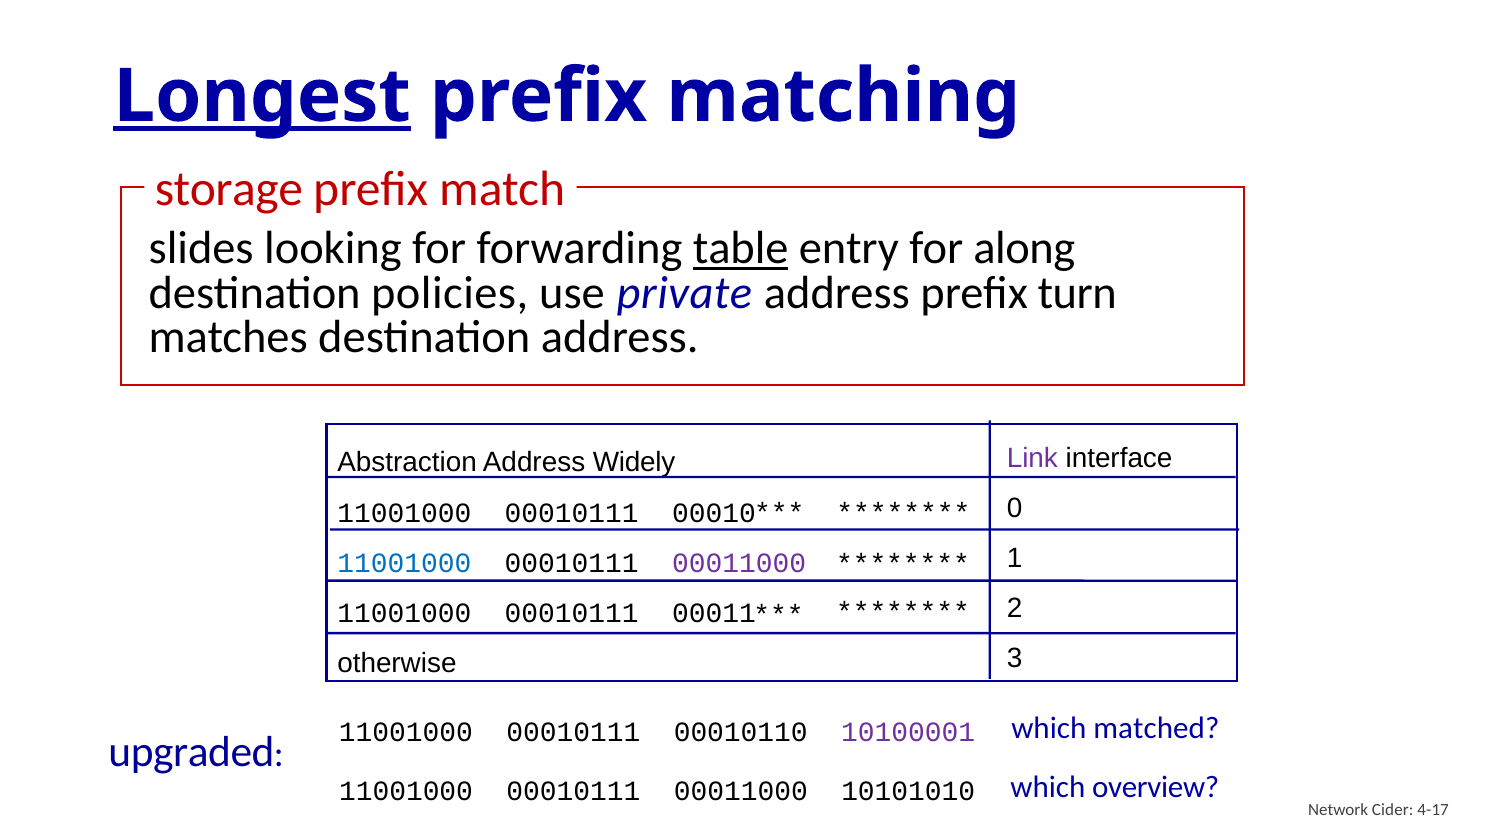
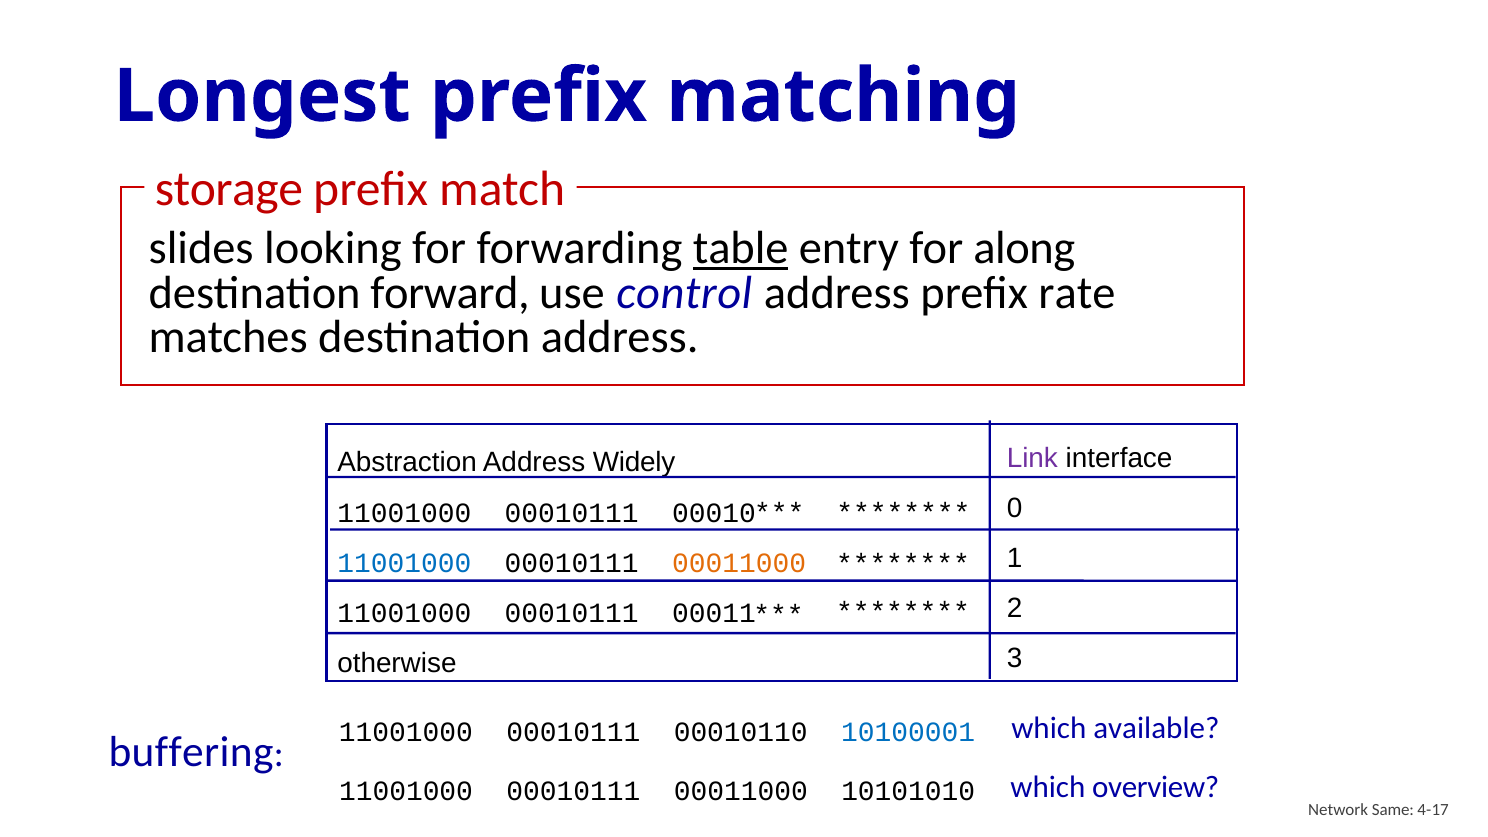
Longest underline: present -> none (262, 96)
policies: policies -> forward (450, 293)
private: private -> control (684, 293)
turn: turn -> rate (1077, 293)
00011000 colour: purple -> orange (739, 563)
matched: matched -> available (1156, 728)
10100001 colour: purple -> blue (908, 732)
upgraded: upgraded -> buffering (191, 753)
Cider: Cider -> Same (1393, 809)
